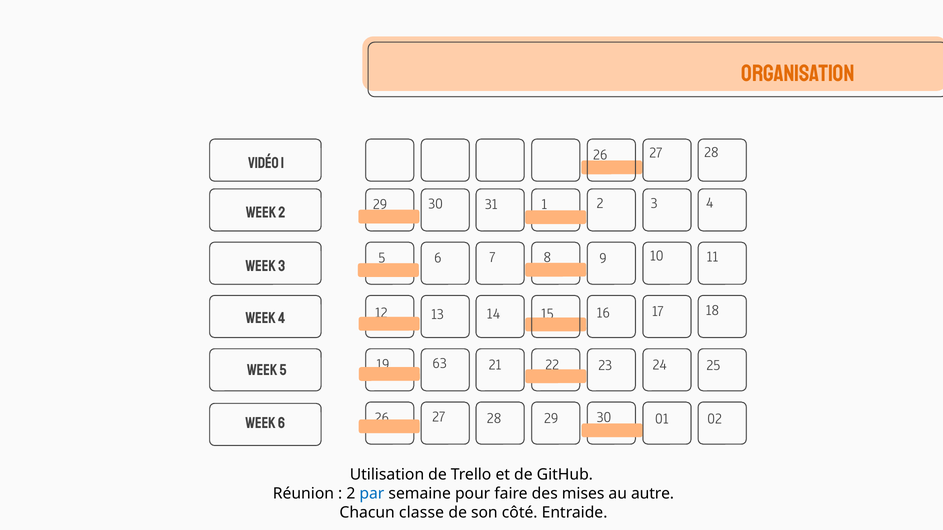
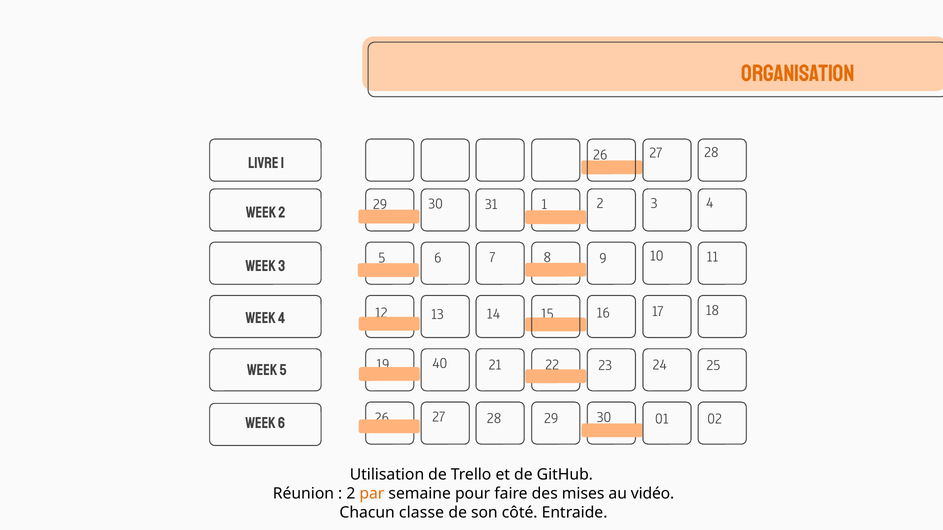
Vidéo: Vidéo -> Livre (263, 163)
63: 63 -> 40 (440, 363)
par colour: blue -> orange (372, 494)
autre: autre -> vidéo (653, 494)
